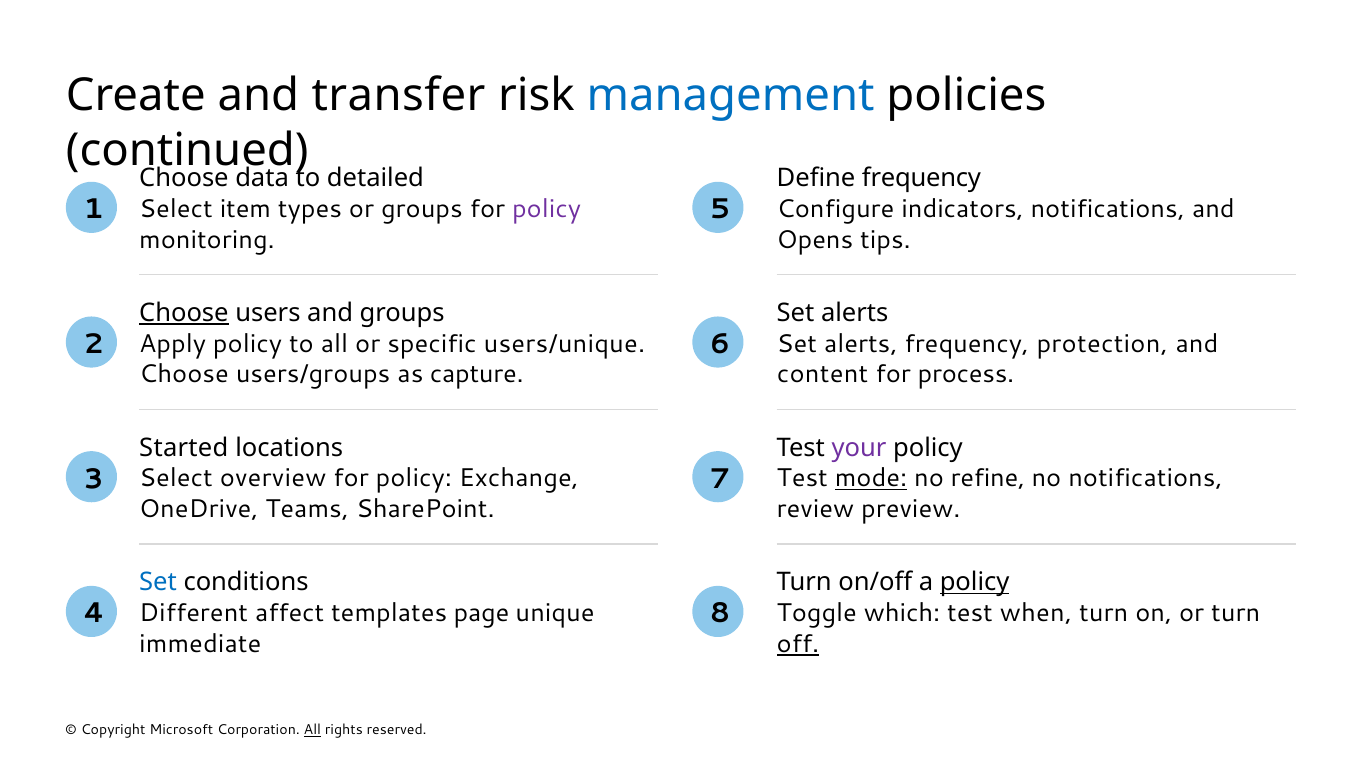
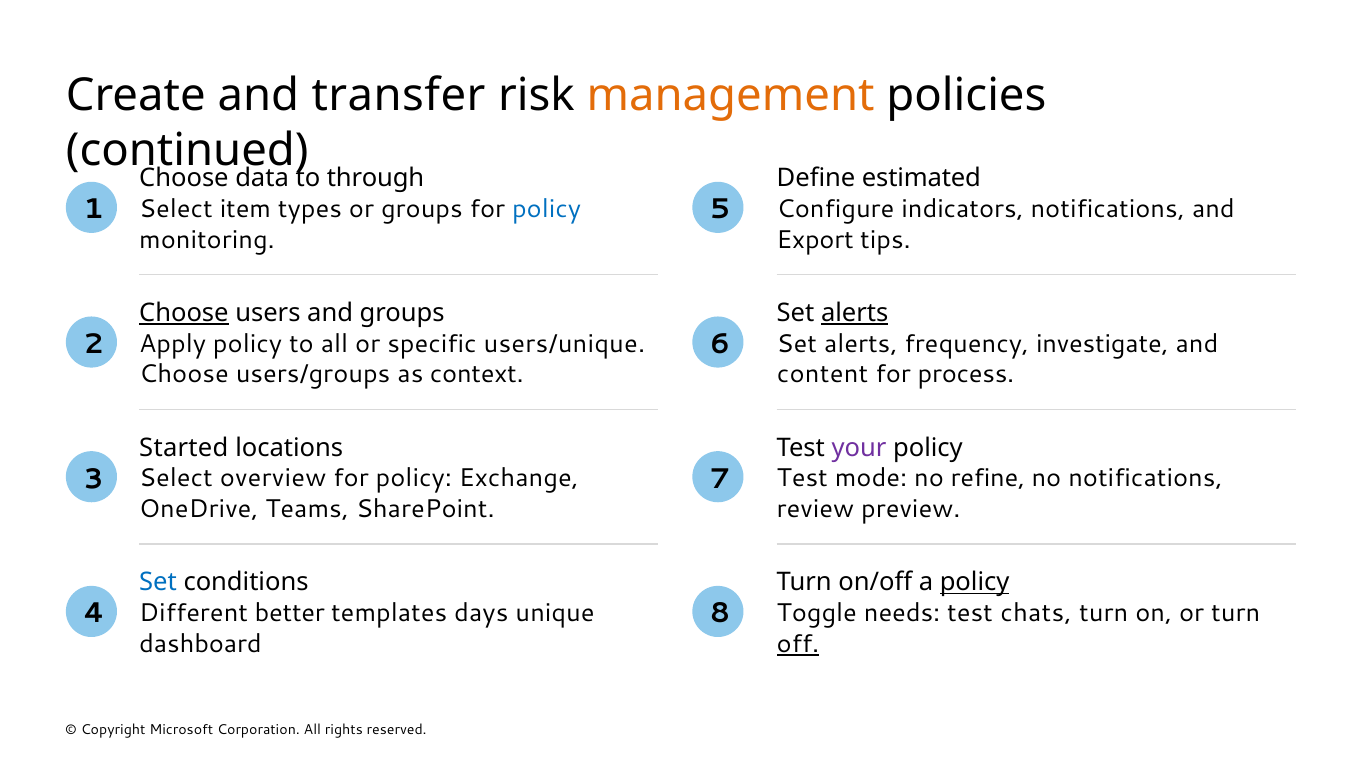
management colour: blue -> orange (731, 96)
detailed: detailed -> through (376, 179)
Define frequency: frequency -> estimated (921, 179)
policy colour: purple -> blue (547, 209)
Opens: Opens -> Export (815, 240)
alerts underline: none -> present (855, 313)
protection: protection -> investigate (1102, 344)
capture: capture -> context (477, 375)
mode underline: present -> none (871, 479)
affect: affect -> better (290, 613)
page: page -> days (481, 613)
which: which -> needs (902, 613)
when: when -> chats (1036, 613)
immediate: immediate -> dashboard (200, 644)
All underline: present -> none (312, 730)
